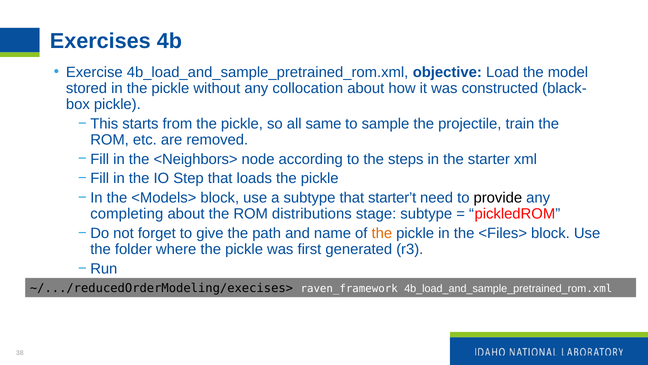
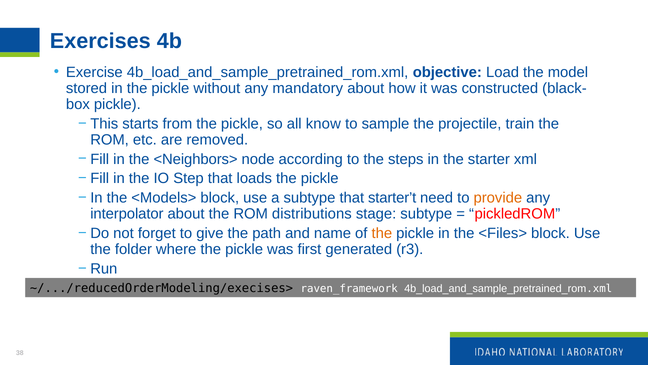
collocation: collocation -> mandatory (308, 88)
same: same -> know (323, 123)
provide colour: black -> orange (498, 198)
completing: completing -> interpolator (127, 214)
